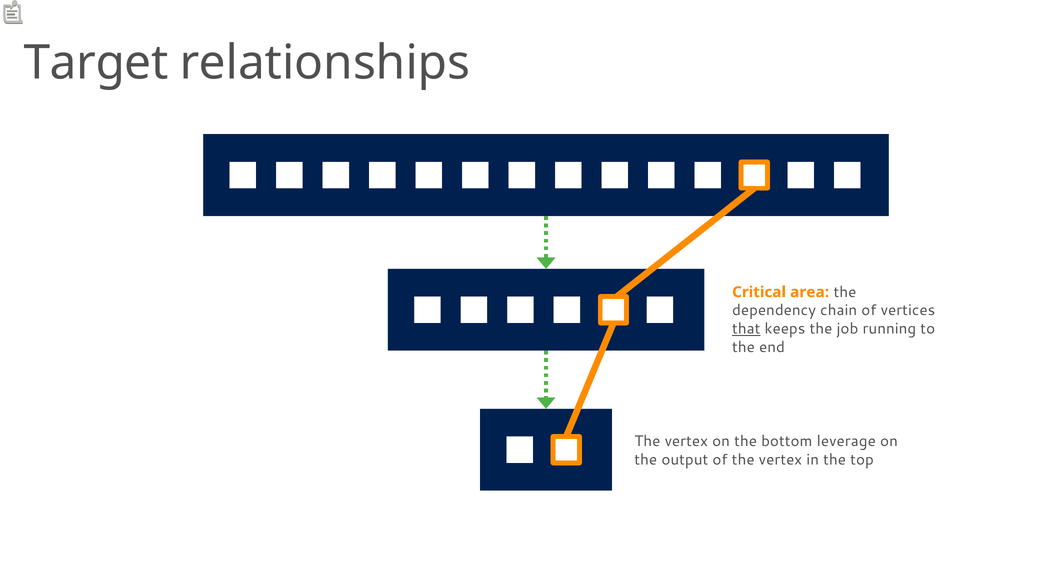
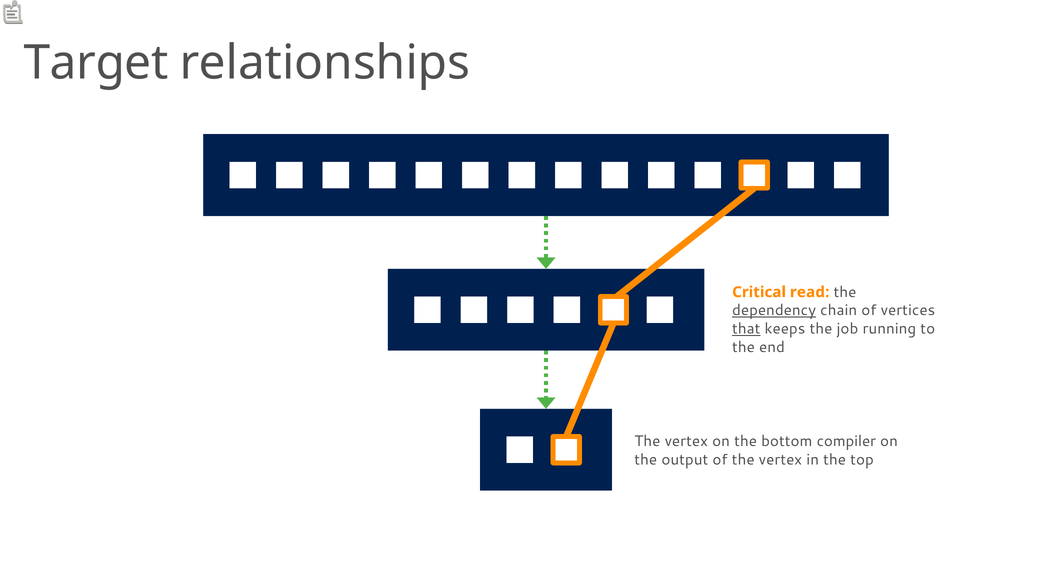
area: area -> read (810, 292)
dependency underline: none -> present (774, 310)
leverage: leverage -> compiler (846, 441)
